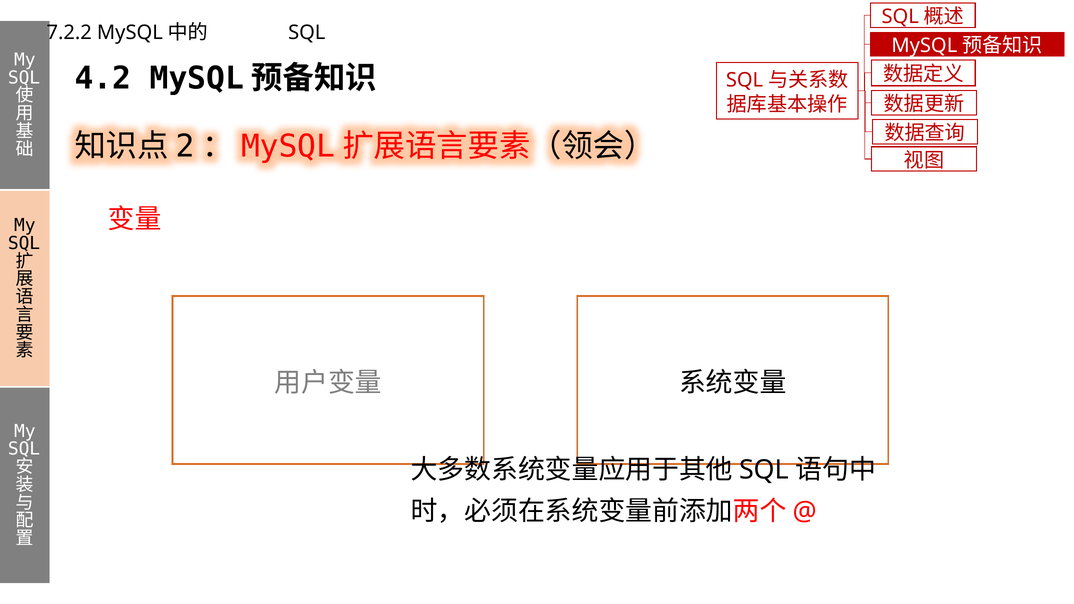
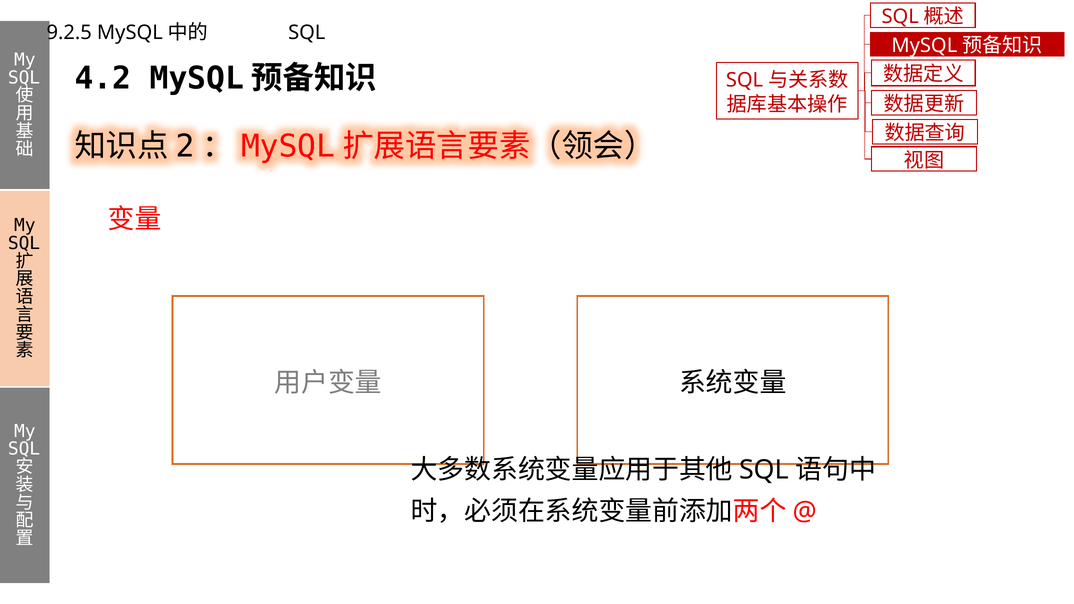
7.2.2: 7.2.2 -> 9.2.5 (69, 33)
